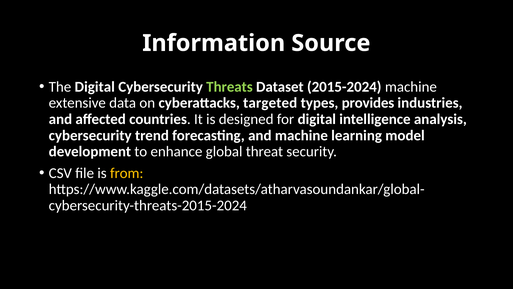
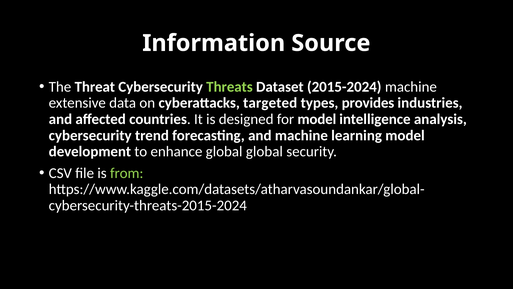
The Digital: Digital -> Threat (95, 87)
for digital: digital -> model (317, 119)
global threat: threat -> global (264, 151)
from colour: yellow -> light green (127, 173)
